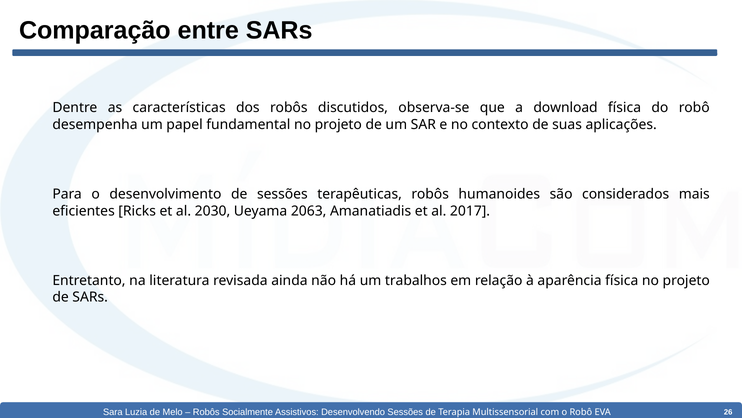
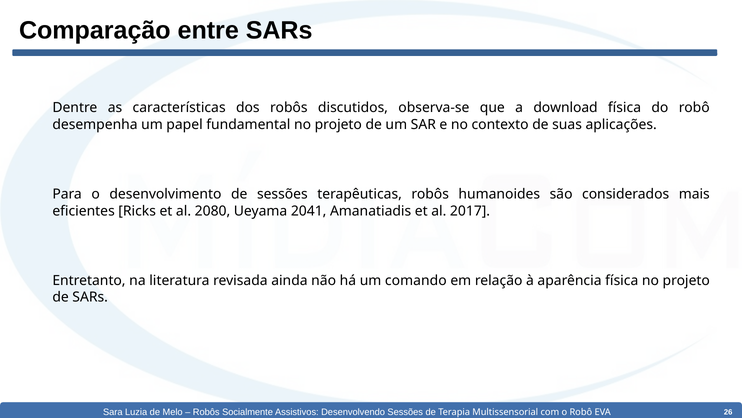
2030: 2030 -> 2080 (212, 211)
2063: 2063 -> 2041 (309, 211)
trabalhos: trabalhos -> comando (416, 280)
